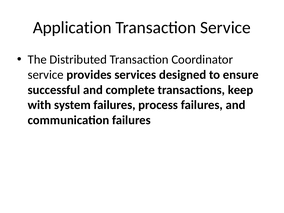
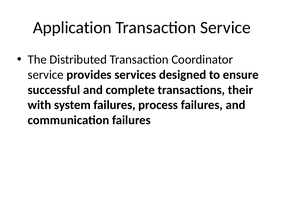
keep: keep -> their (240, 90)
